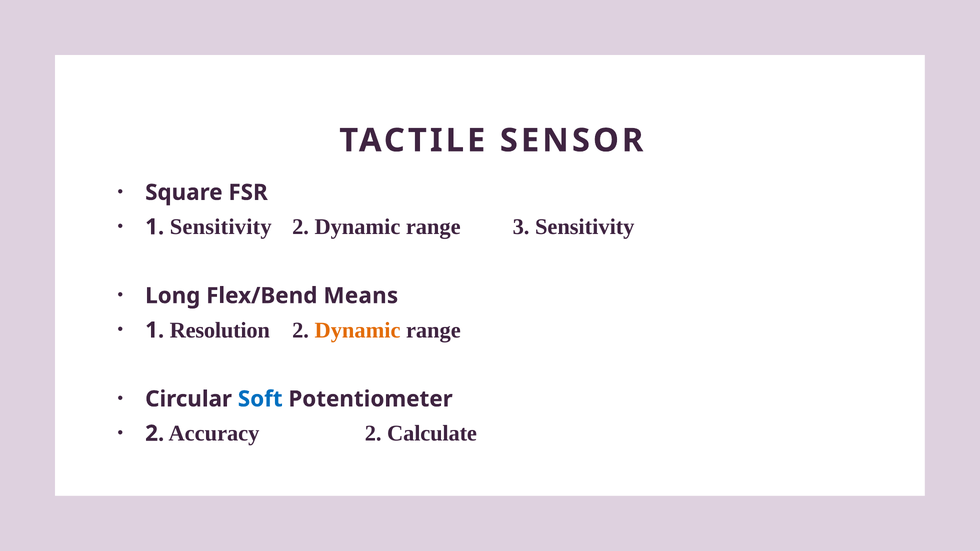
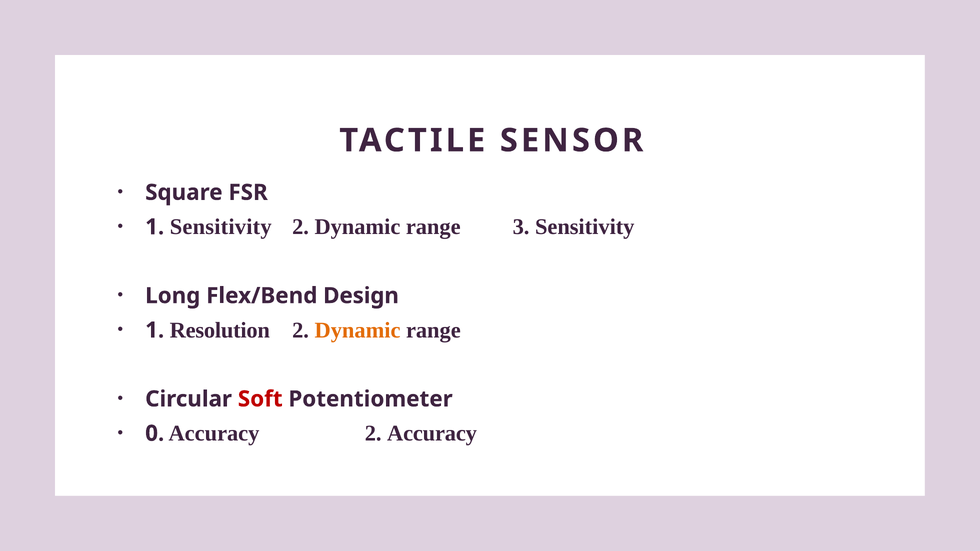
Means: Means -> Design (361, 296)
Soft colour: blue -> red (260, 399)
2: 2 -> 0 (155, 434)
2 Calculate: Calculate -> Accuracy (432, 434)
